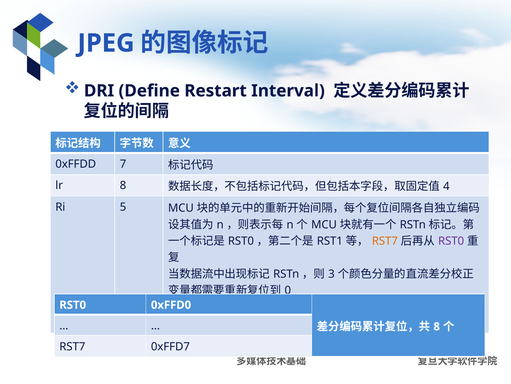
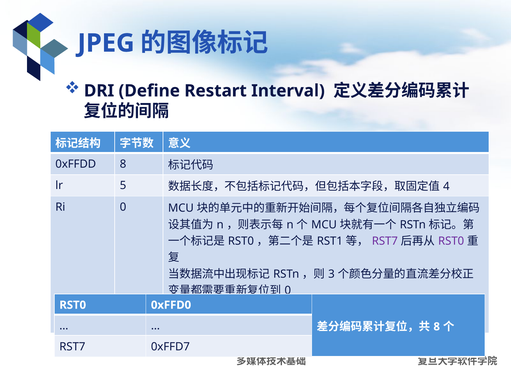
0xFFDD 7: 7 -> 8 (123, 164)
lr 8: 8 -> 5 (123, 185)
Ri 5: 5 -> 0 (123, 207)
RST7 colour: orange -> purple (385, 241)
